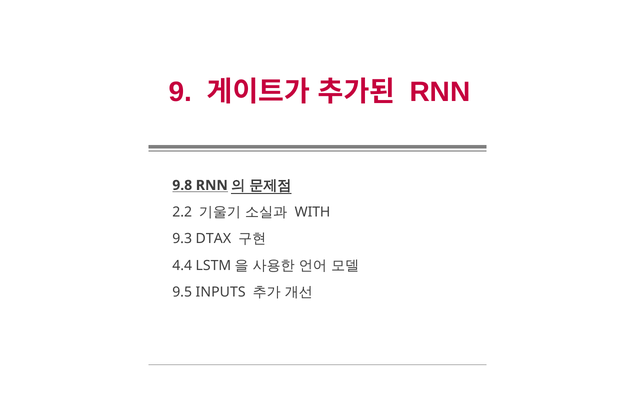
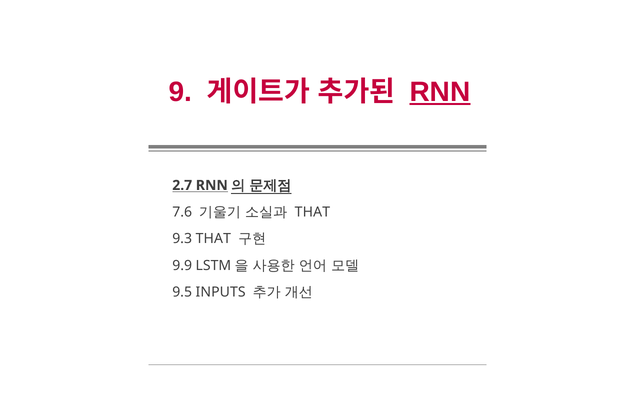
RNN underline: none -> present (440, 92)
9.8: 9.8 -> 2.7 (182, 185)
2.2: 2.2 -> 7.6 (182, 212)
WITH: WITH -> THAT (312, 212)
9.3 DTAX: DTAX -> THAT (213, 239)
4.4: 4.4 -> 9.9 (182, 266)
